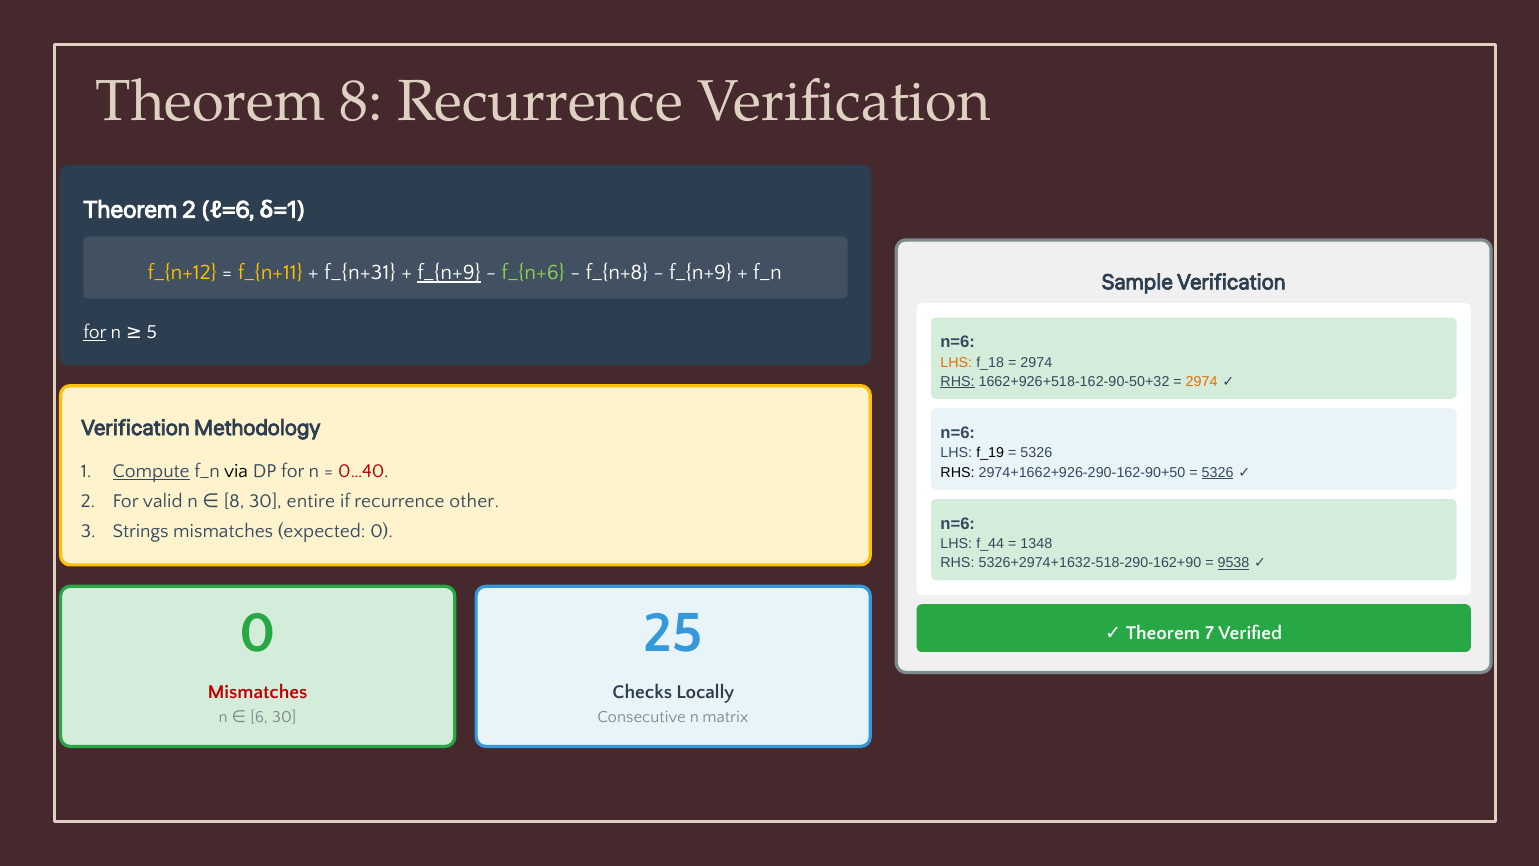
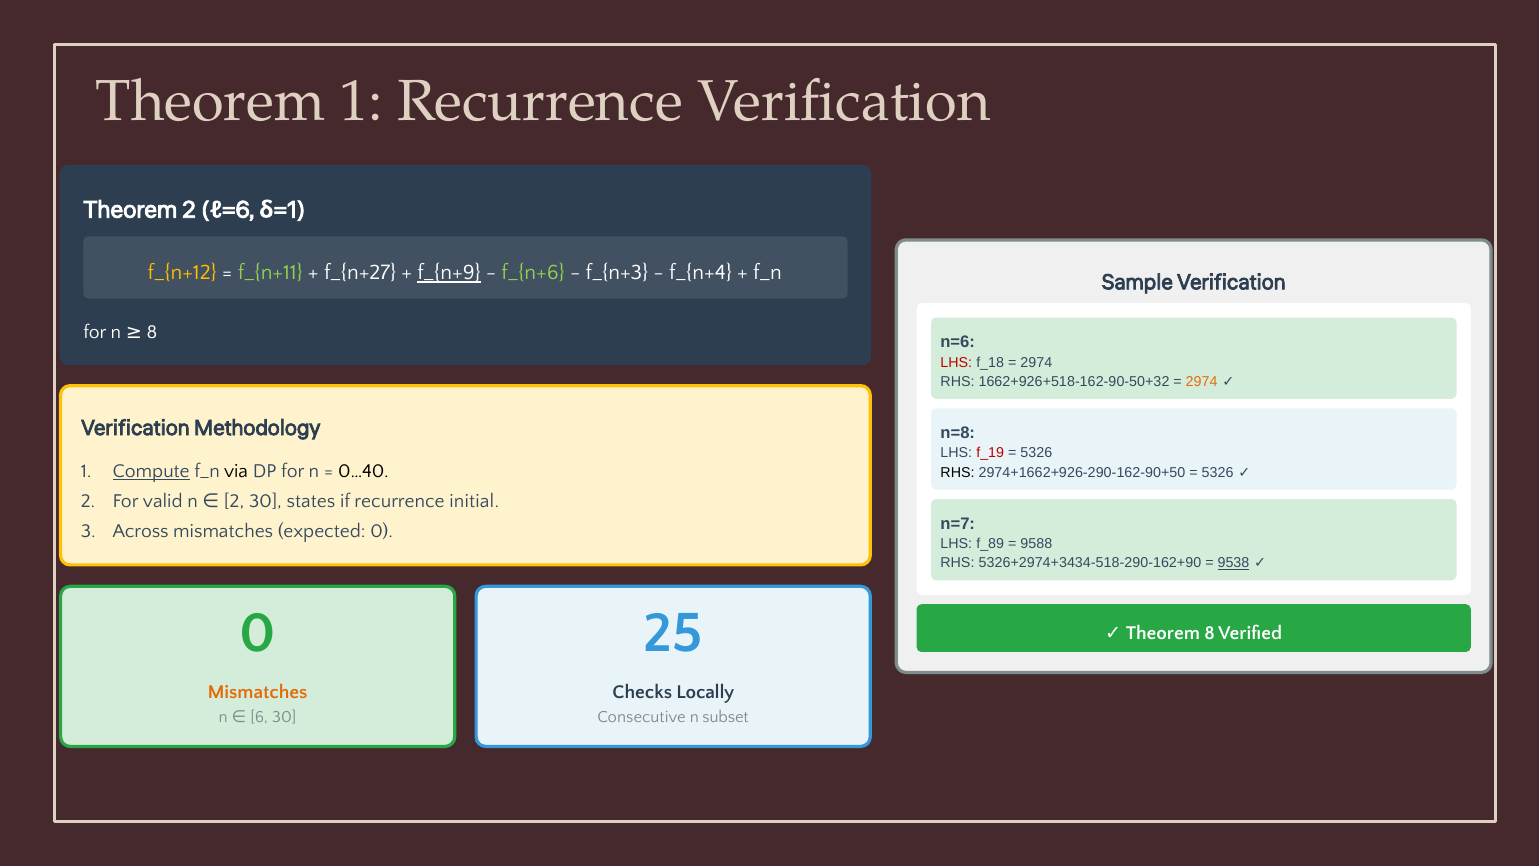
Theorem 8: 8 -> 1 (361, 102)
f_{n+11 colour: yellow -> light green (270, 273)
f_{n+31: f_{n+31 -> f_{n+27 (360, 273)
f_{n+8: f_{n+8 -> f_{n+3 (617, 273)
f_{n+9: f_{n+9 -> f_{n+4 (701, 273)
for underline: present -> none (95, 332)
n 5: 5 -> 8 (152, 332)
LHS colour: orange -> red (956, 362)
RHS underline: present -> none (958, 381)
n=6: n=6 -> n=8 (958, 433)
f_19 colour: black -> red (990, 453)
0…40 colour: red -> black (363, 471)
5326 underline: present -> none (1218, 472)
n 8: 8 -> 2 (234, 501)
entire: entire -> states (311, 501)
other: other -> initial (474, 501)
n=6: n=6 -> n=7 (958, 524)
Strings: Strings -> Across (141, 531)
f_44: f_44 -> f_89 (990, 544)
1348: 1348 -> 9588 (1036, 544)
5326+2974+1632-518-290-162+90: 5326+2974+1632-518-290-162+90 -> 5326+2974+3434-518-290-162+90 (1090, 563)
7: 7 -> 8 (1210, 633)
Mismatches colour: red -> orange (258, 692)
matrix: matrix -> subset (726, 717)
